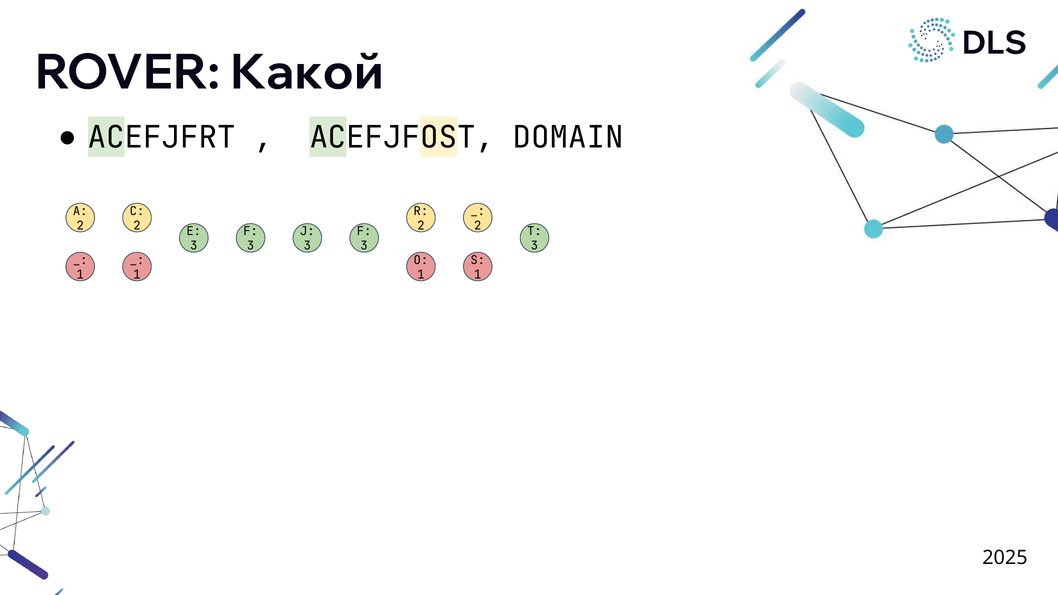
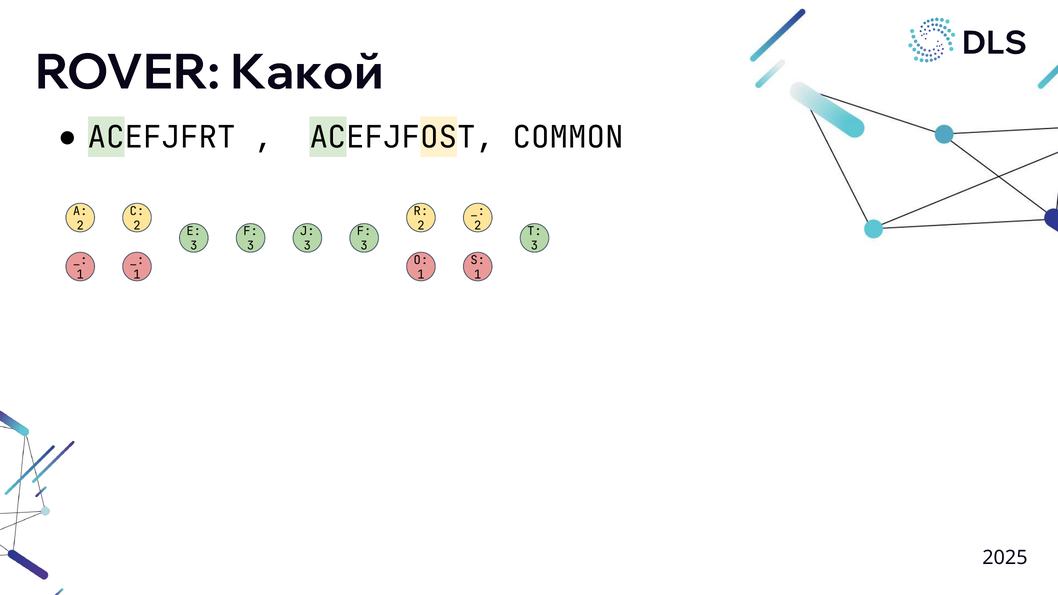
DOMAIN: DOMAIN -> COMMON (568, 138)
